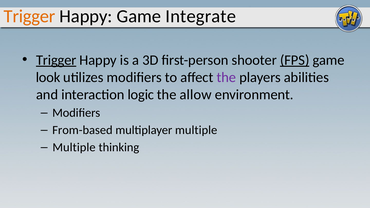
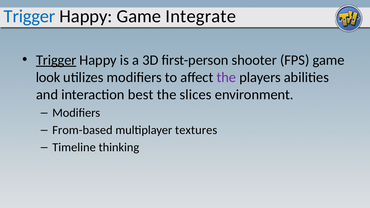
Trigger colour: orange -> blue (30, 16)
FPS underline: present -> none (295, 60)
logic: logic -> best (141, 95)
allow: allow -> slices (196, 95)
multiplayer multiple: multiple -> textures (196, 130)
Multiple: Multiple -> Timeline (74, 147)
